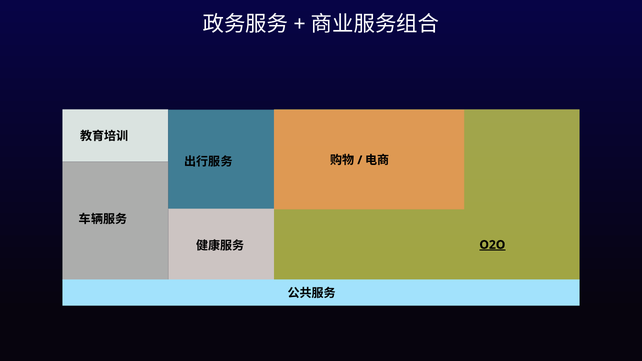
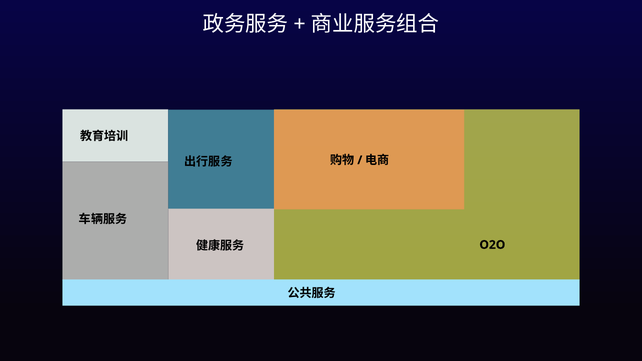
O2O underline: present -> none (492, 245)
